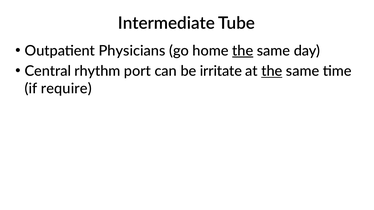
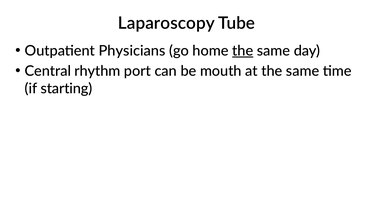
Intermediate: Intermediate -> Laparoscopy (166, 23)
irritate: irritate -> mouth (221, 71)
the underline: present -> none (272, 71)
require: require -> starting (66, 89)
